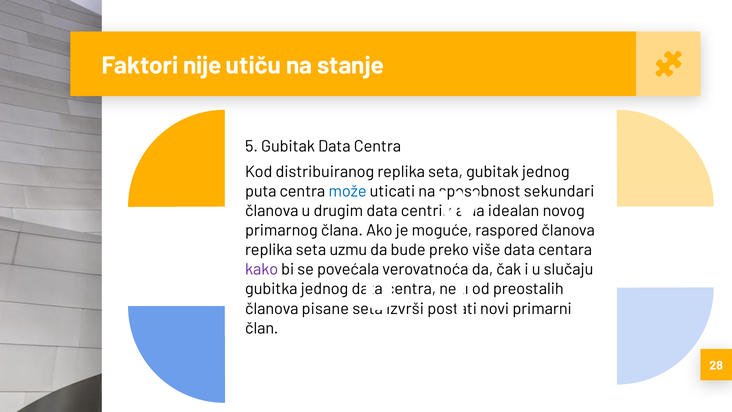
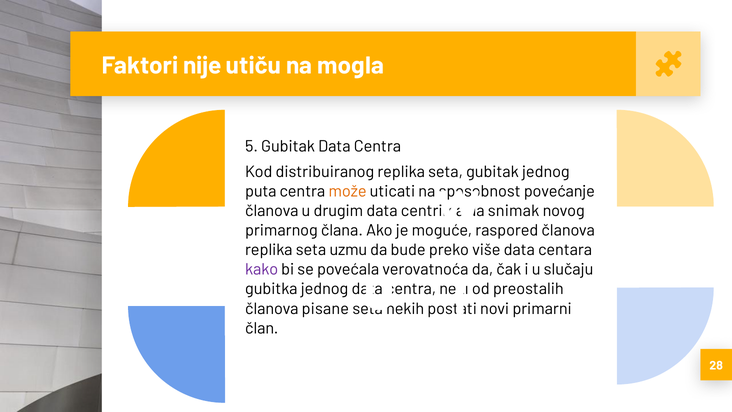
stanje: stanje -> mogla (351, 65)
može colour: blue -> orange (348, 191)
sekundari: sekundari -> povećanje (559, 191)
idealan: idealan -> snimak (514, 211)
izvrši: izvrši -> nekih (405, 308)
